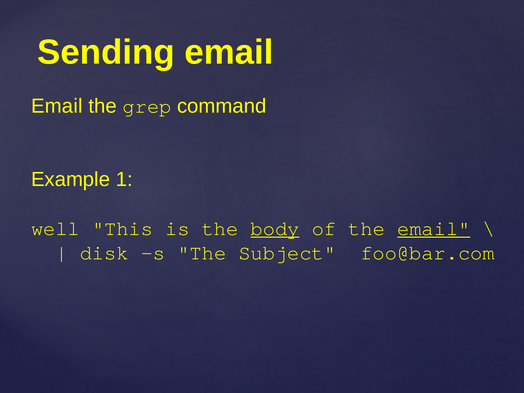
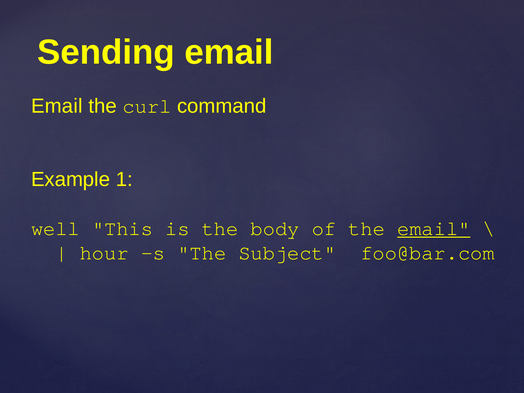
grep: grep -> curl (147, 106)
body underline: present -> none (275, 228)
disk: disk -> hour (104, 253)
